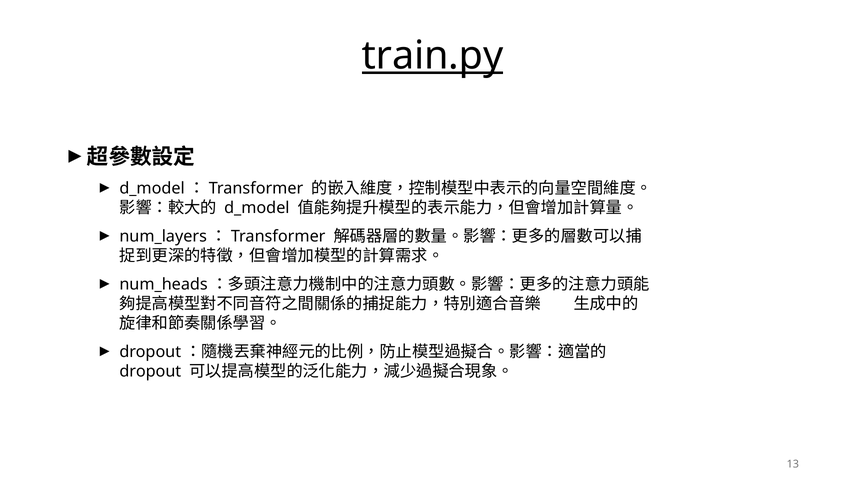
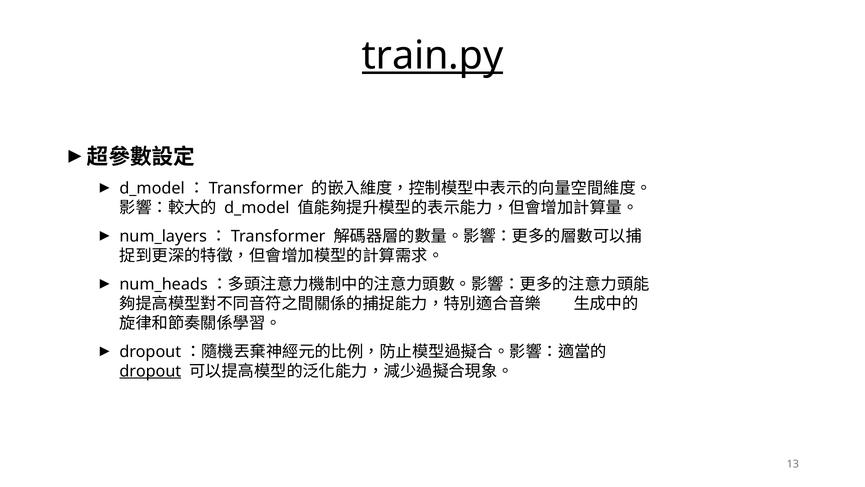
dropout underline: none -> present (150, 371)
